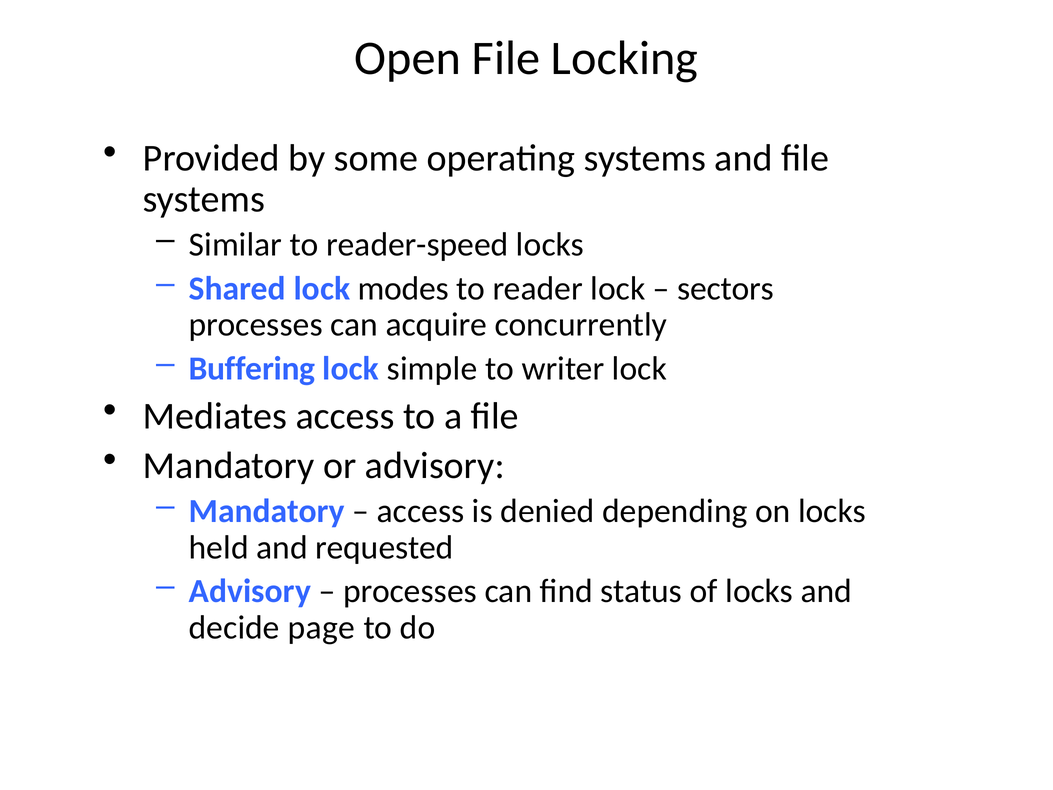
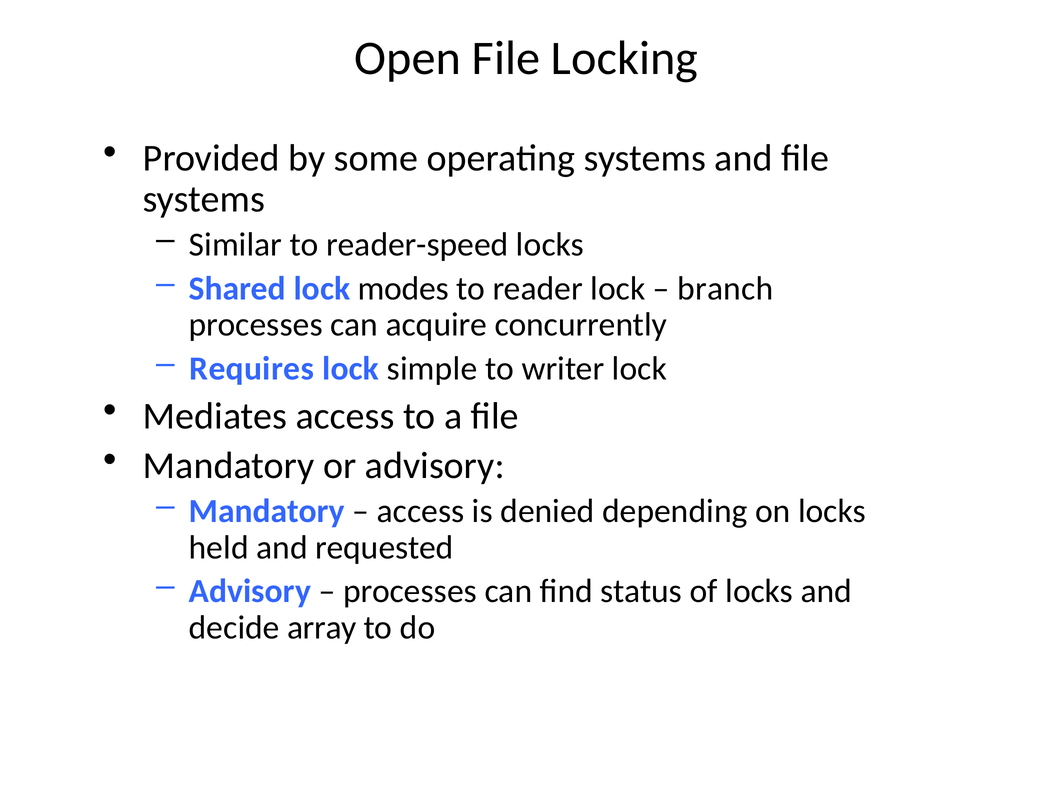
sectors: sectors -> branch (725, 288)
Buffering: Buffering -> Requires (252, 368)
page: page -> array (322, 627)
